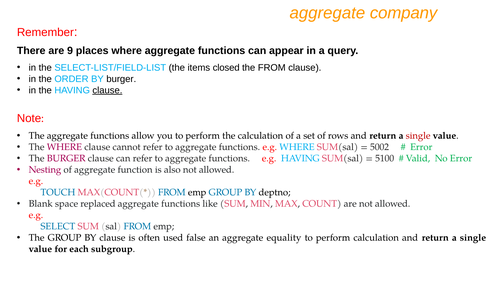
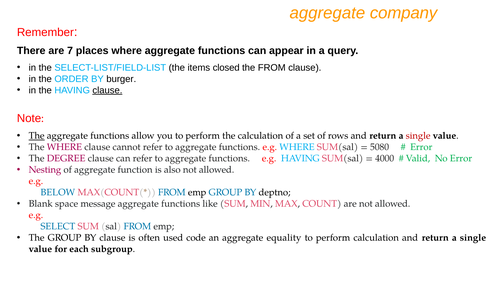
9: 9 -> 7 (70, 51)
The underline: none -> present (37, 136)
5002: 5002 -> 5080 (380, 147)
The BURGER: BURGER -> DEGREE (66, 159)
5100: 5100 -> 4000 (385, 159)
TOUCH: TOUCH -> BELOW (58, 193)
replaced: replaced -> message (98, 204)
false: false -> code (196, 238)
